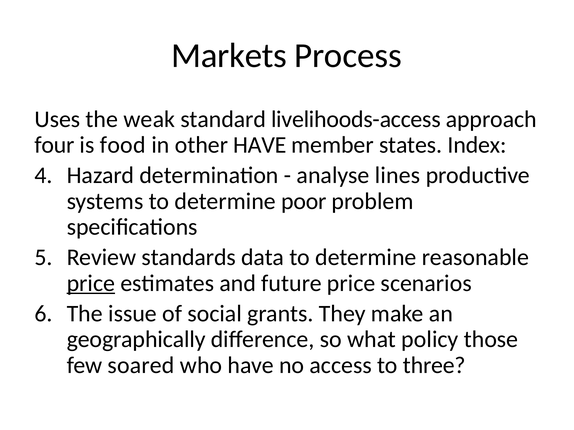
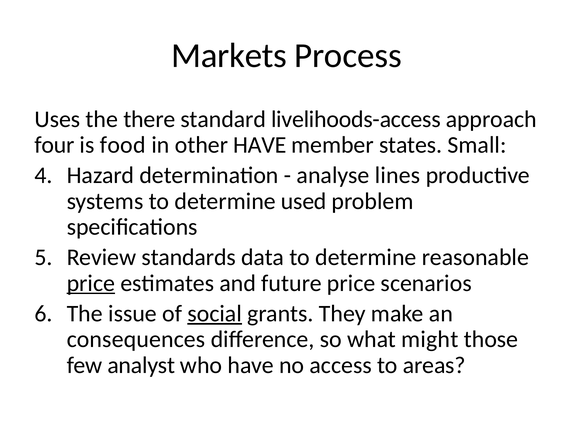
weak: weak -> there (149, 119)
Index: Index -> Small (477, 145)
poor: poor -> used (304, 201)
social underline: none -> present (215, 314)
geographically: geographically -> consequences (136, 340)
policy: policy -> might (430, 340)
soared: soared -> analyst (141, 366)
three: three -> areas (434, 366)
